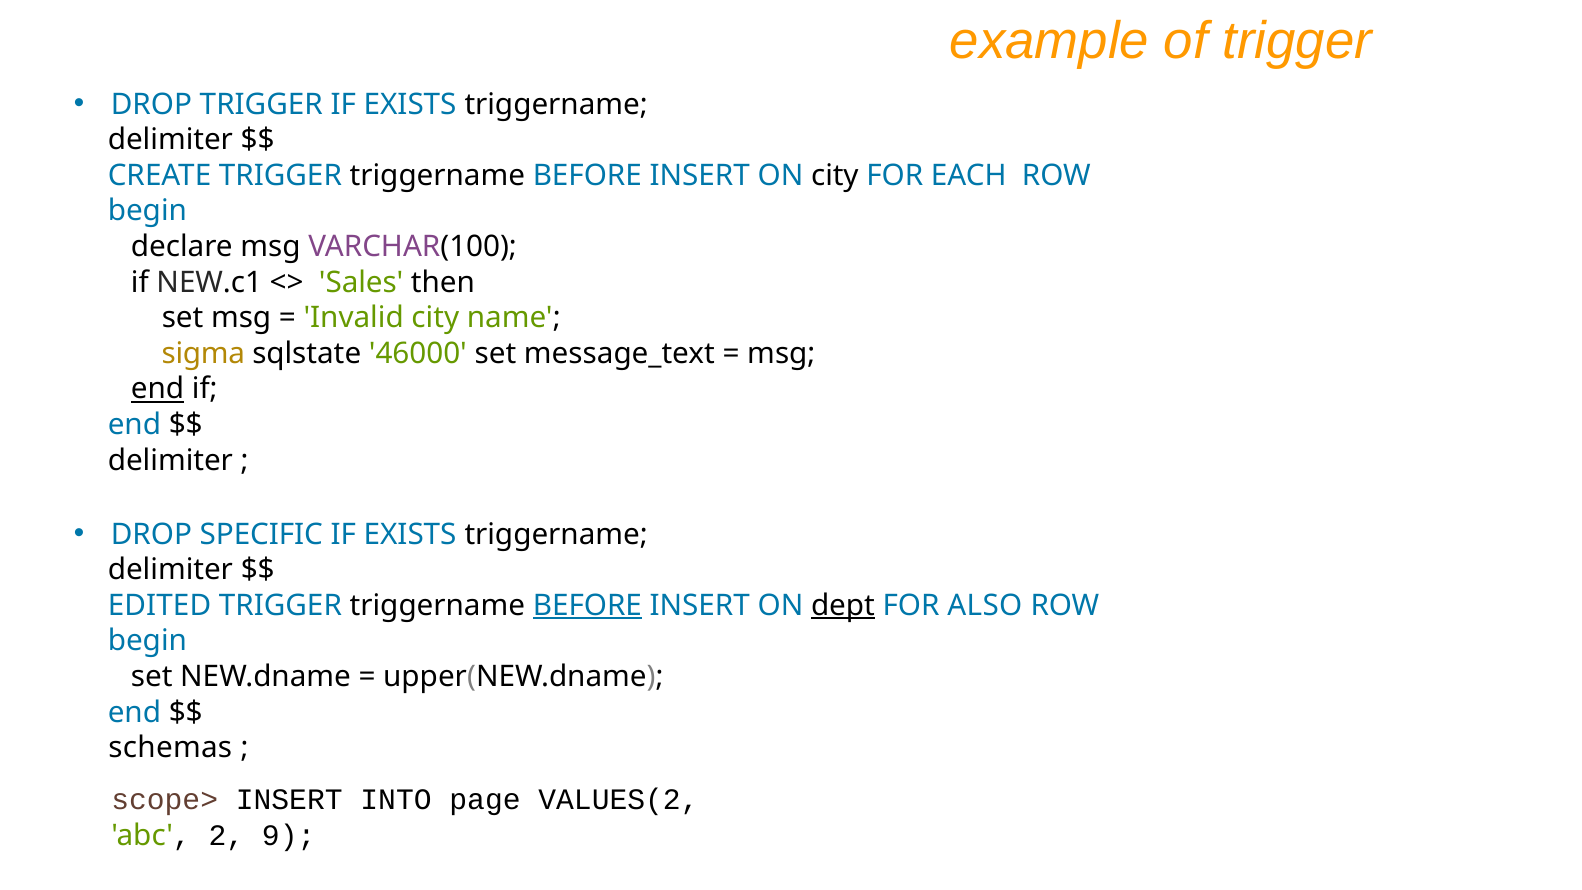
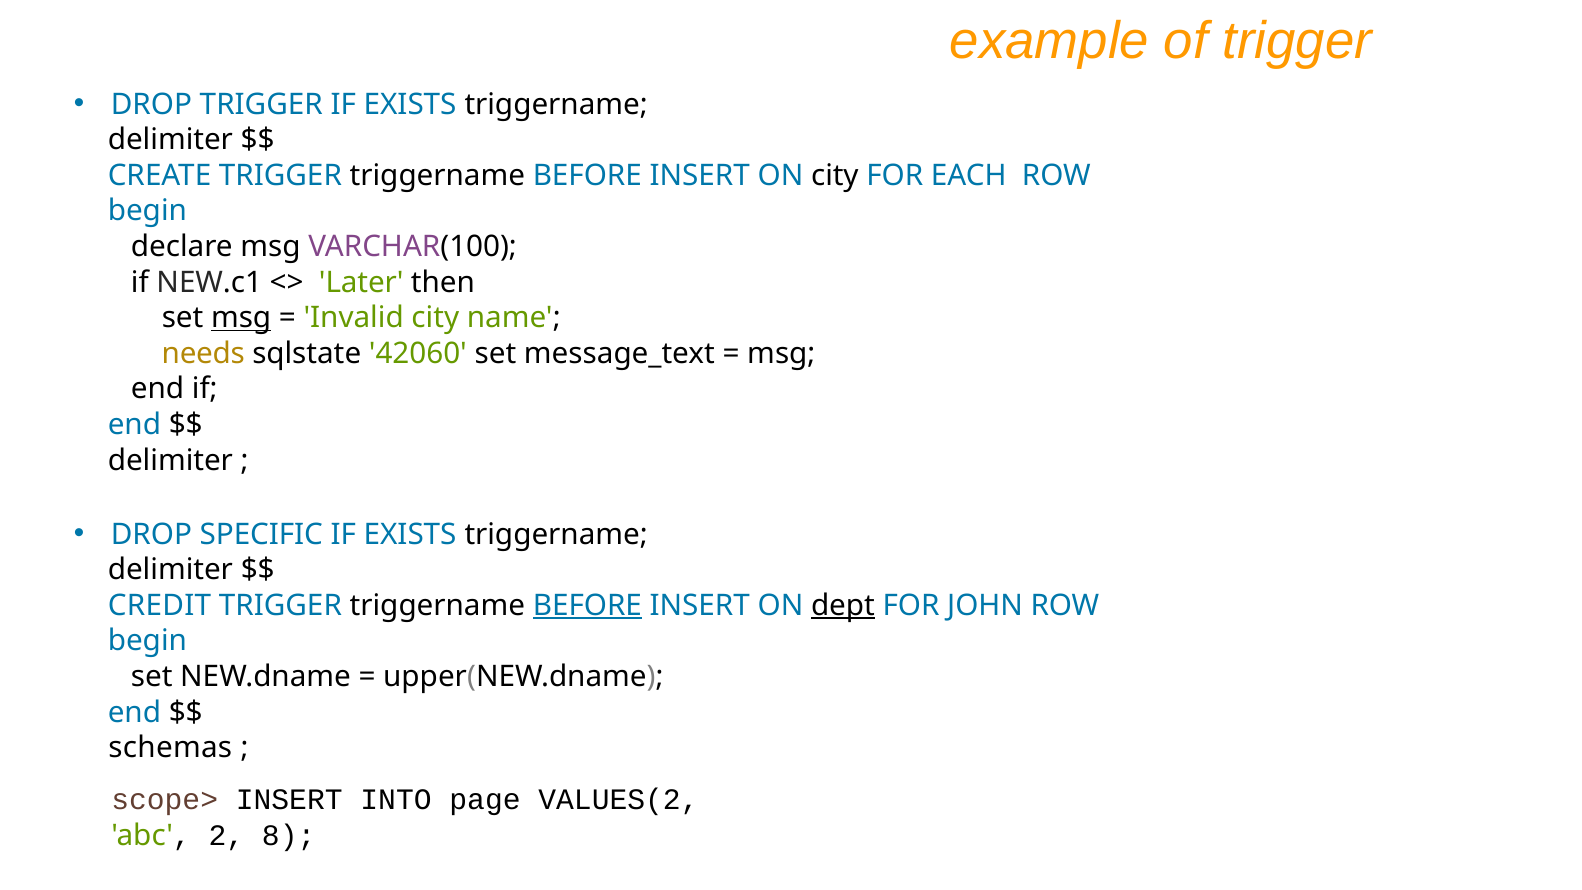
Sales: Sales -> Later (361, 282)
msg underline: none -> present (241, 318)
sigma: sigma -> needs (203, 353)
46000: 46000 -> 42060 (418, 353)
end underline: present -> none (158, 389)
EDITED: EDITED -> CREDIT (159, 605)
ALSO: ALSO -> JOHN (985, 605)
9: 9 -> 8 (289, 835)
